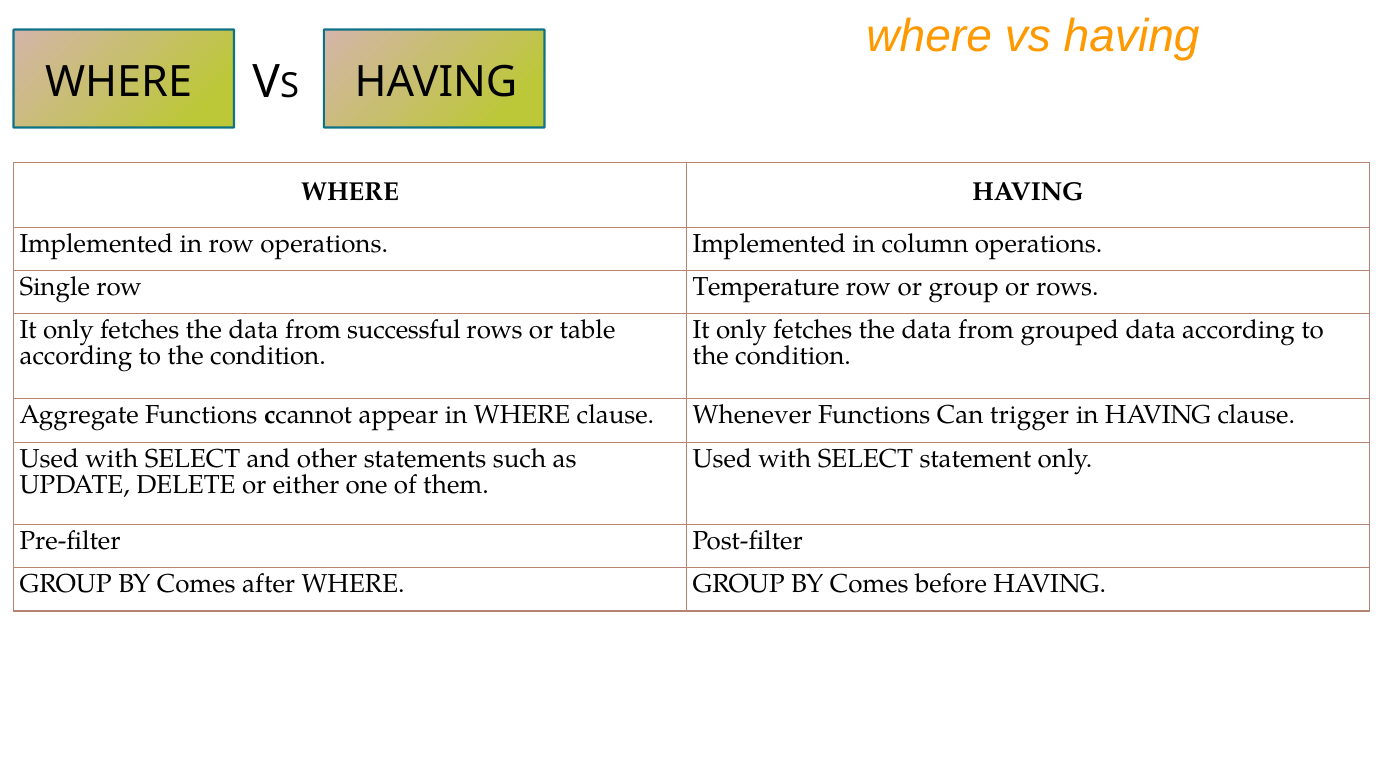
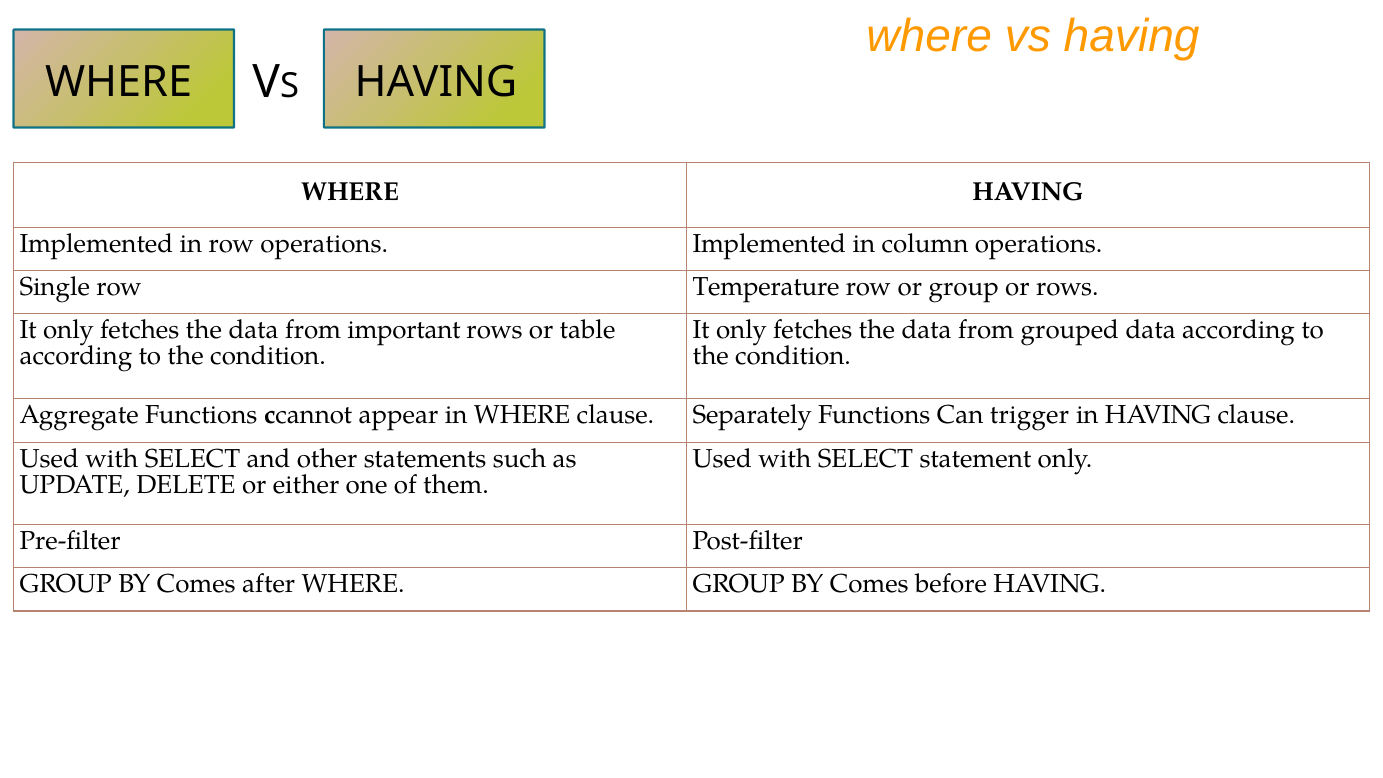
successful: successful -> important (404, 330)
Whenever: Whenever -> Separately (752, 415)
